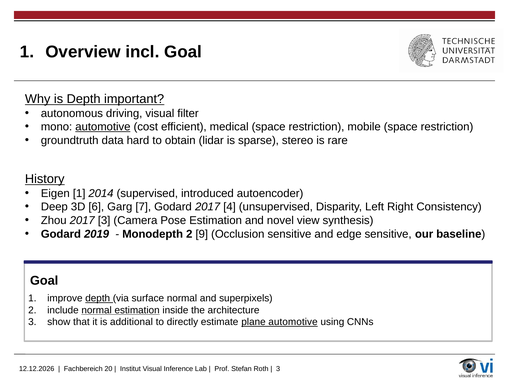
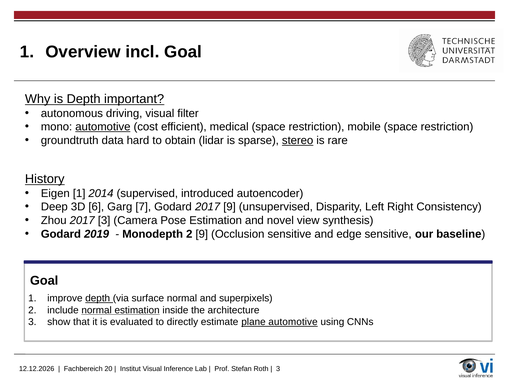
stereo underline: none -> present (298, 140)
2017 4: 4 -> 9 (230, 207)
additional: additional -> evaluated (131, 322)
